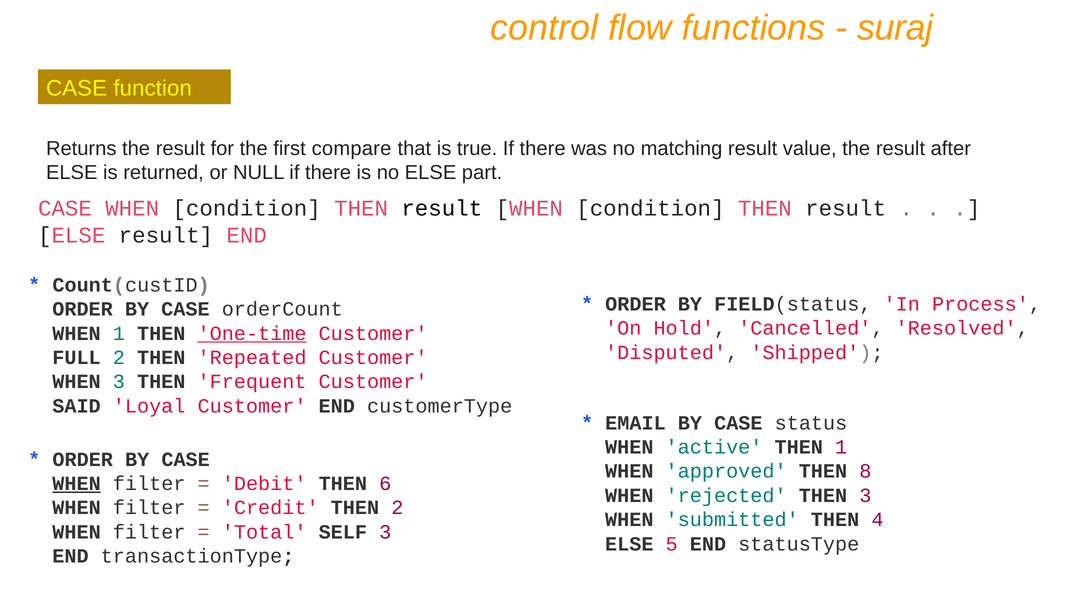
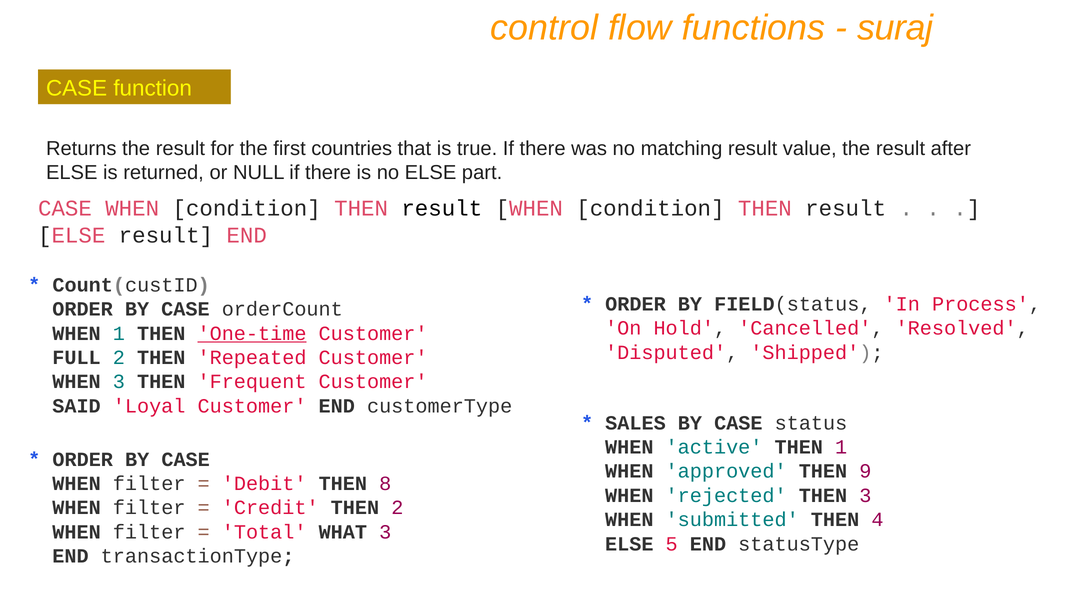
compare: compare -> countries (352, 149)
EMAIL: EMAIL -> SALES (635, 423)
8: 8 -> 9 (865, 471)
WHEN underline: present -> none (77, 484)
6: 6 -> 8 (385, 484)
SELF: SELF -> WHAT (343, 532)
